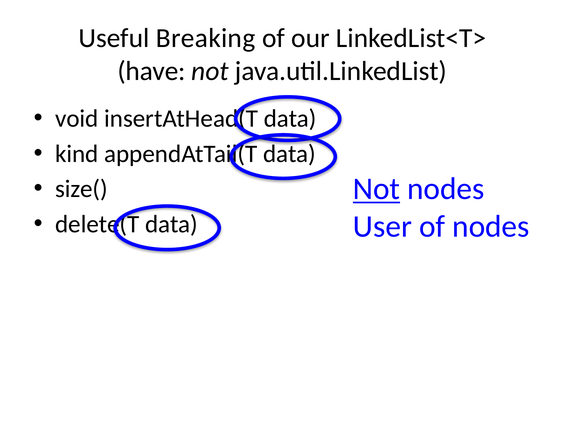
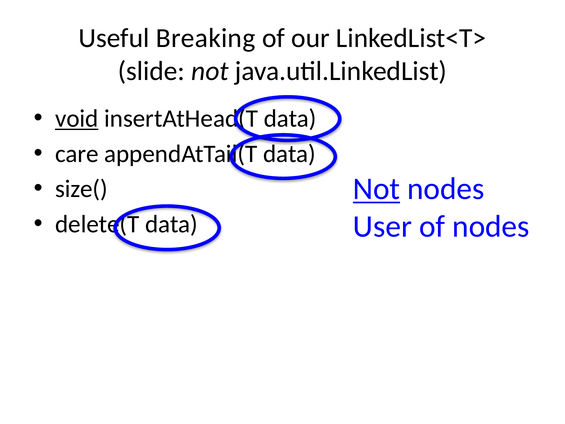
have: have -> slide (151, 71)
void underline: none -> present (77, 119)
kind: kind -> care (77, 154)
